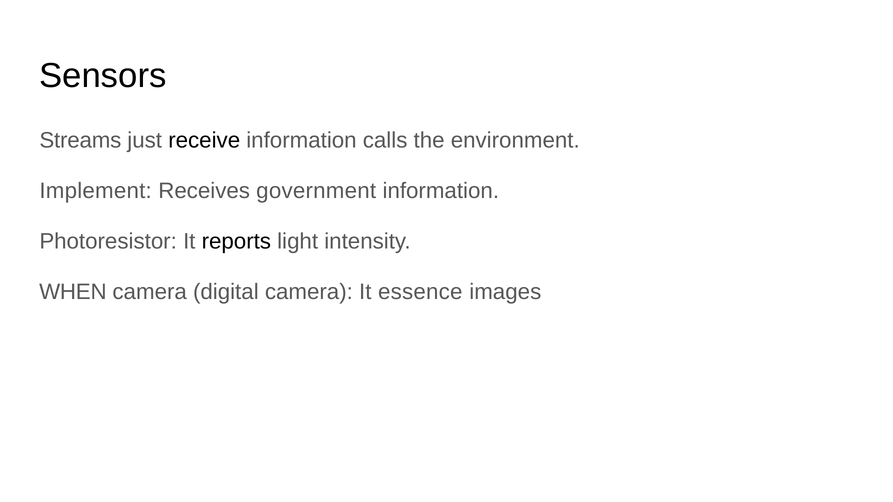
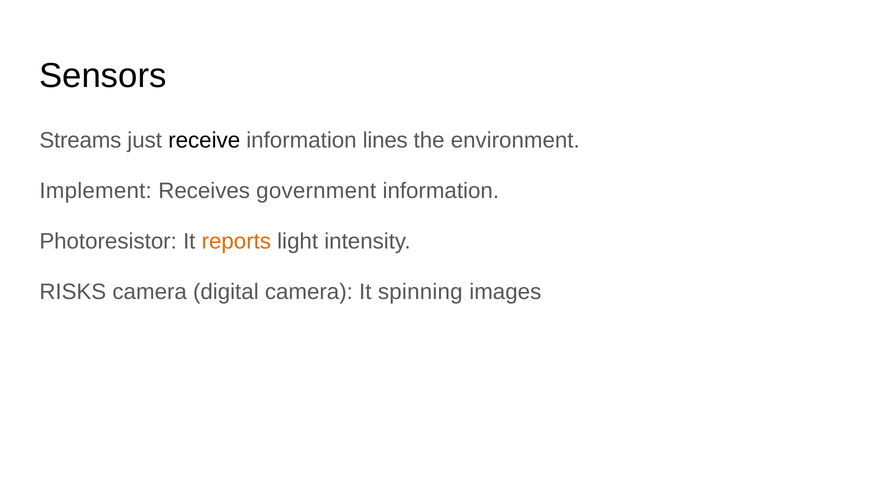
calls: calls -> lines (385, 140)
reports colour: black -> orange (236, 242)
WHEN: WHEN -> RISKS (73, 292)
essence: essence -> spinning (420, 292)
